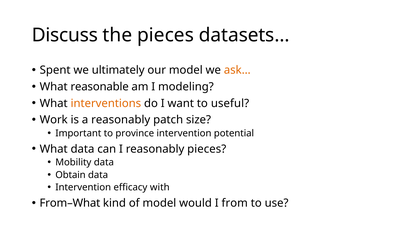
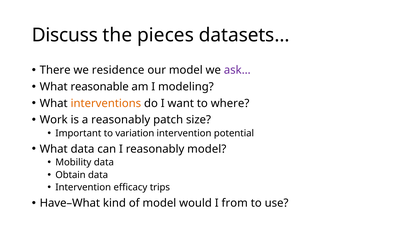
Spent: Spent -> There (55, 70)
ultimately: ultimately -> residence (118, 70)
ask… colour: orange -> purple (237, 70)
useful: useful -> where (230, 103)
province: province -> variation (135, 133)
reasonably pieces: pieces -> model (207, 149)
with: with -> trips (160, 188)
From–What: From–What -> Have–What (70, 203)
